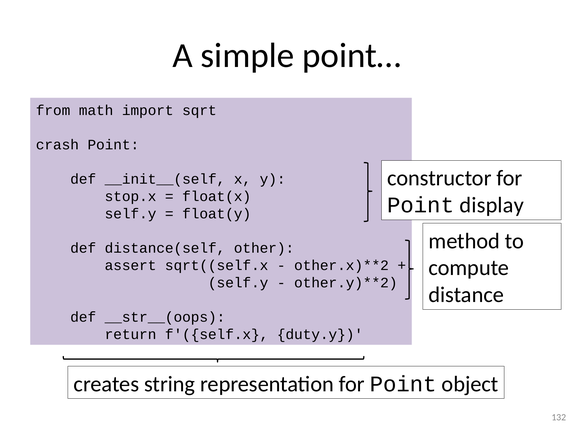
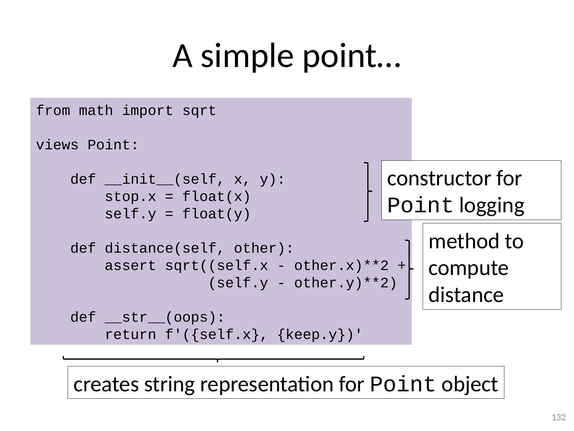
crash: crash -> views (57, 145)
display: display -> logging (492, 205)
duty.y: duty.y -> keep.y (320, 334)
